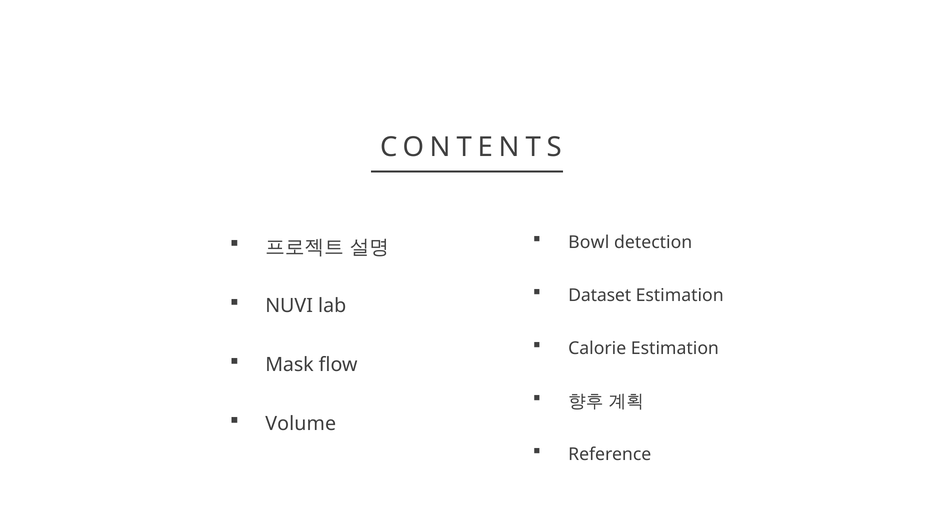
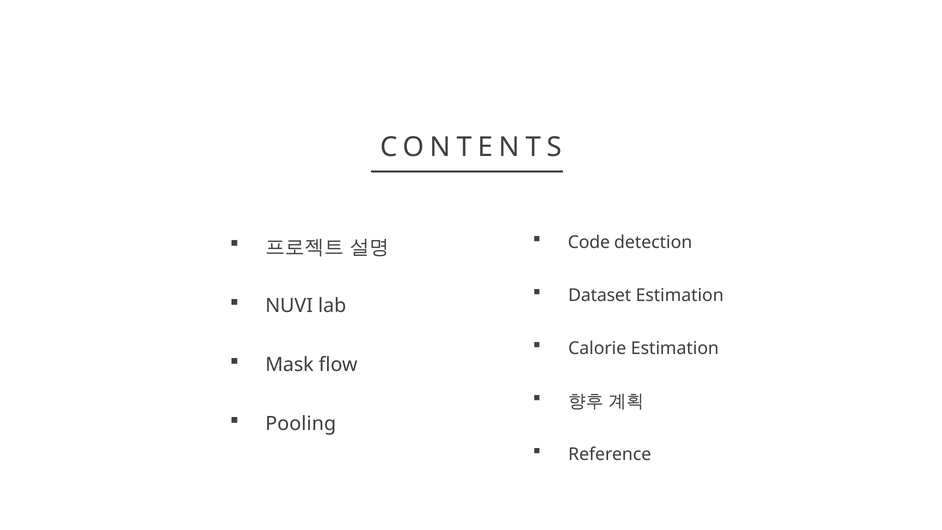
Bowl: Bowl -> Code (589, 242)
Volume: Volume -> Pooling (301, 424)
